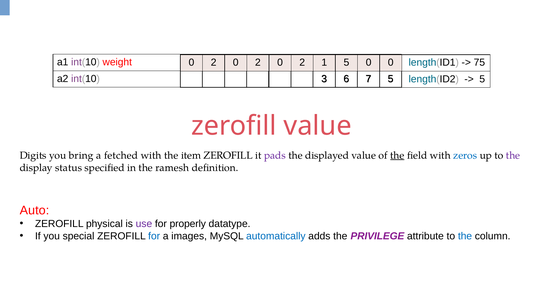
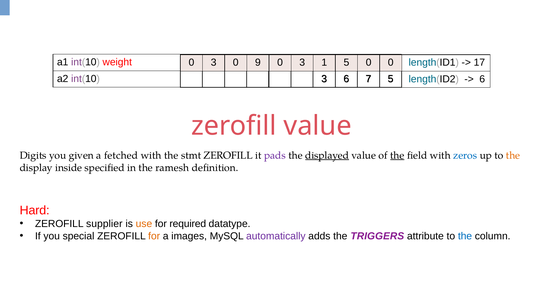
2: 2 -> 3 (214, 63)
2: 2 -> 9 (258, 63)
2: 2 -> 3 (302, 63)
75: 75 -> 17 (479, 63)
5: 5 -> 6 (482, 79)
bring: bring -> given (81, 155)
item: item -> stmt (191, 155)
displayed underline: none -> present (327, 155)
the colour: purple -> orange (513, 155)
status: status -> inside (69, 167)
Auto: Auto -> Hard (35, 210)
physical: physical -> supplier (104, 223)
use colour: purple -> orange (144, 223)
properly: properly -> required (188, 223)
for colour: blue -> orange (154, 236)
automatically colour: blue -> purple (276, 236)
PRIVILEGE: PRIVILEGE -> TRIGGERS (377, 236)
